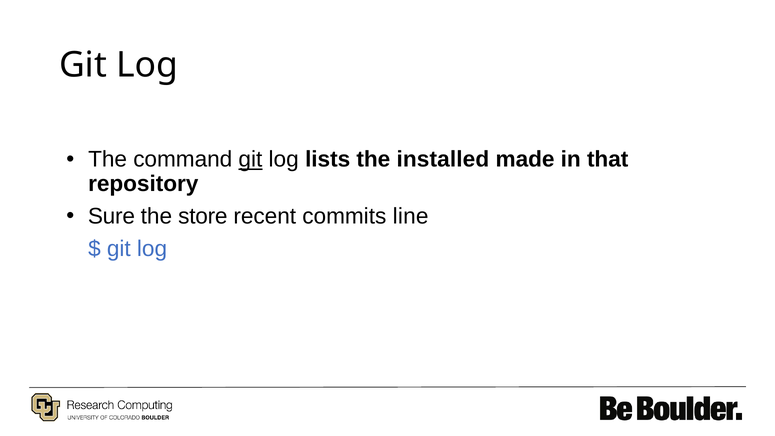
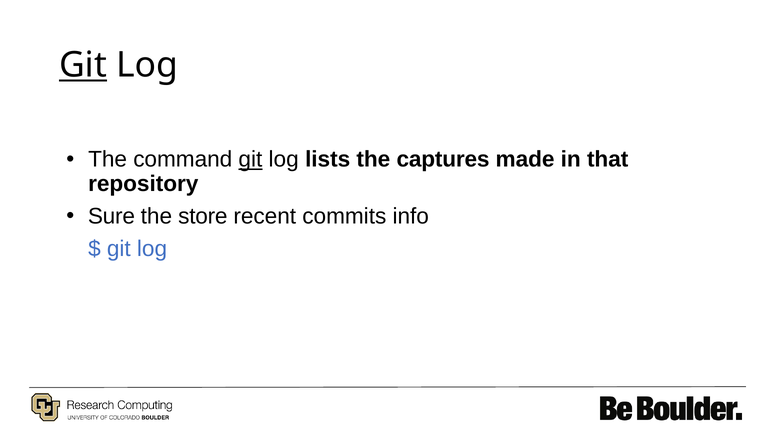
Git underline: none -> present (83, 65)
installed: installed -> captures (443, 159)
line: line -> info (411, 216)
